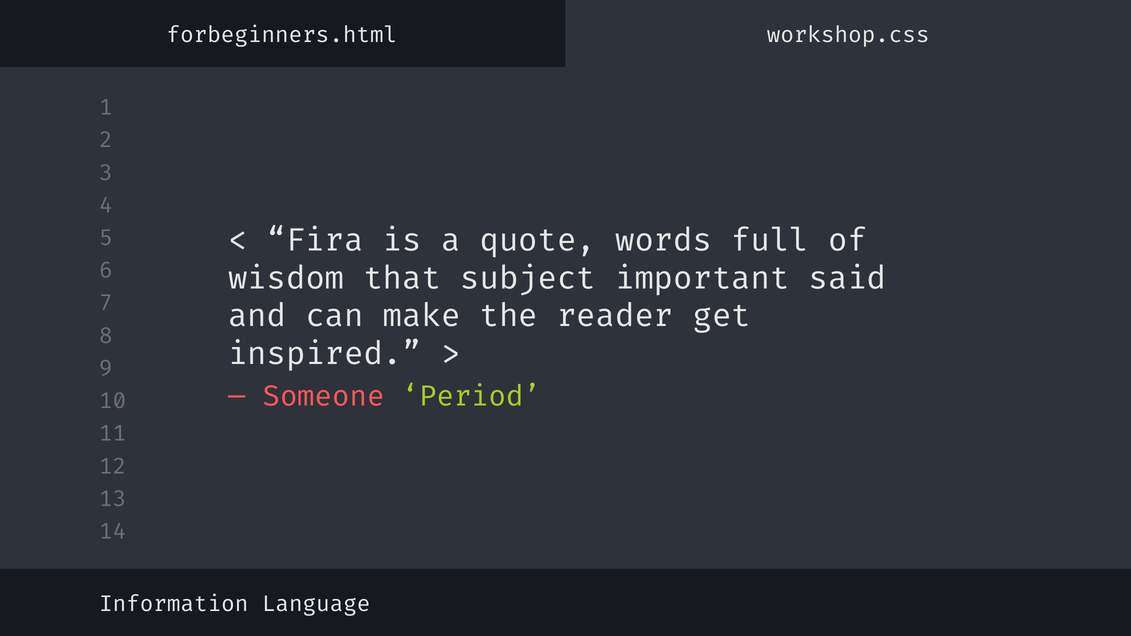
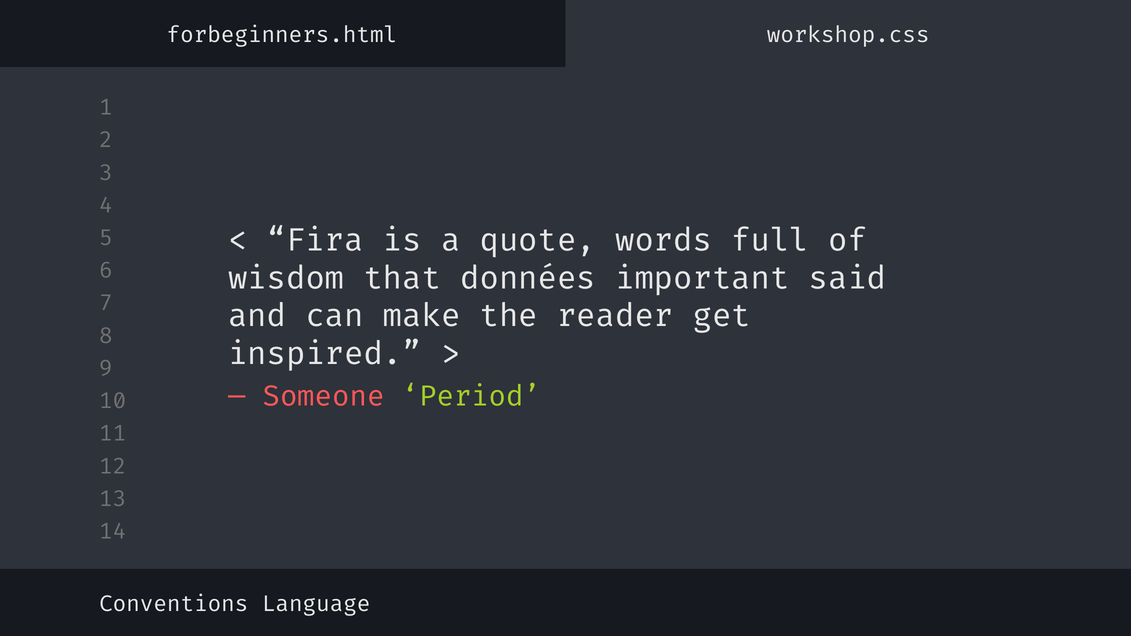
subject: subject -> données (528, 278)
Information: Information -> Conventions (174, 604)
